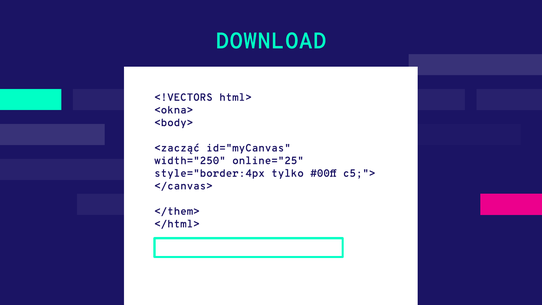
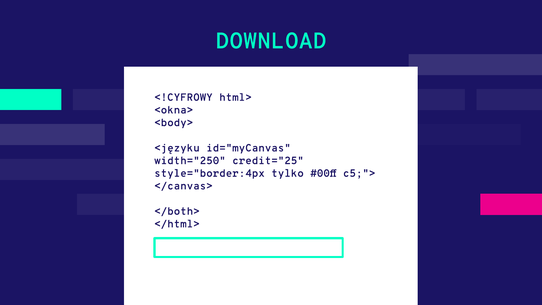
<!VECTORS: <!VECTORS -> <!CYFROWY (183, 97)
<zacząć: <zacząć -> <języku (177, 148)
online="25: online="25 -> credit="25 (268, 161)
</them>: </them> -> </both> (177, 211)
